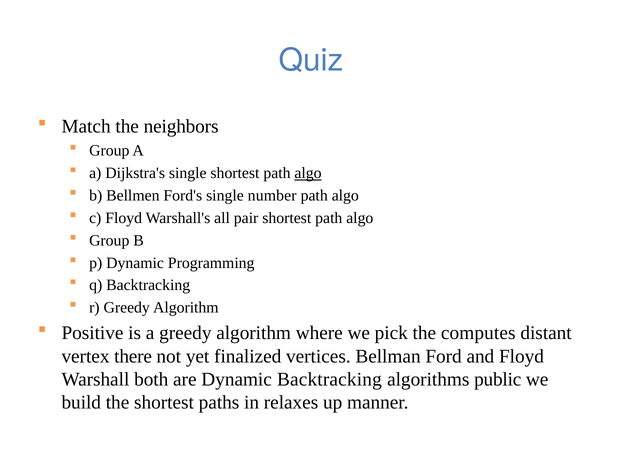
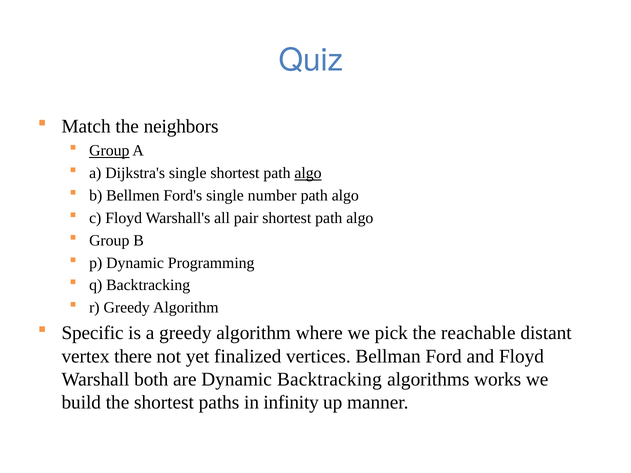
Group underline: none -> present (109, 151)
Positive: Positive -> Specific (93, 333)
computes: computes -> reachable (478, 333)
public: public -> works (498, 380)
relaxes: relaxes -> infinity (291, 403)
